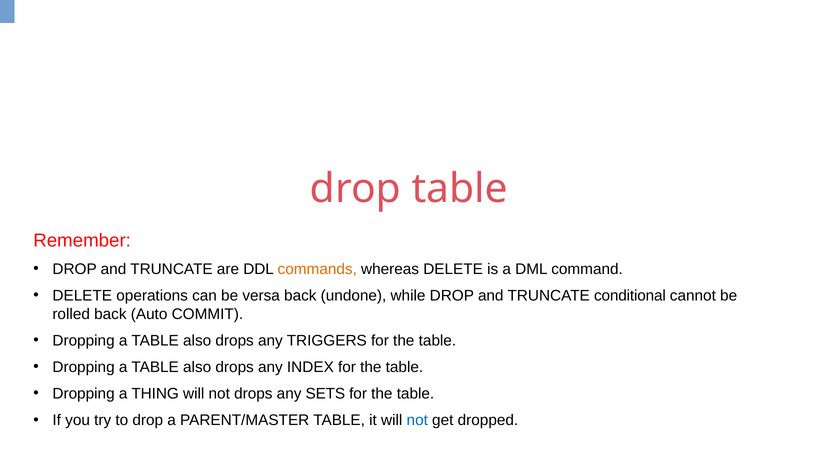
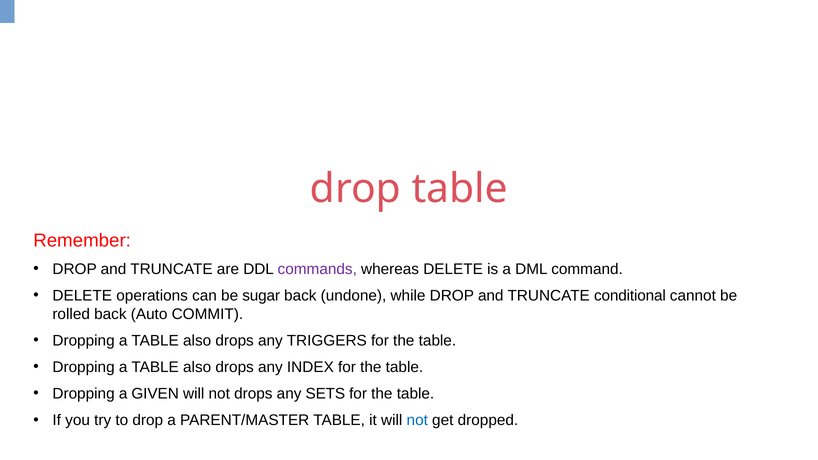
commands colour: orange -> purple (317, 269)
versa: versa -> sugar (261, 296)
THING: THING -> GIVEN (155, 394)
